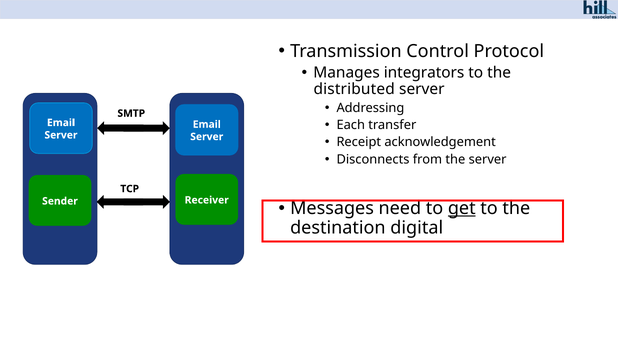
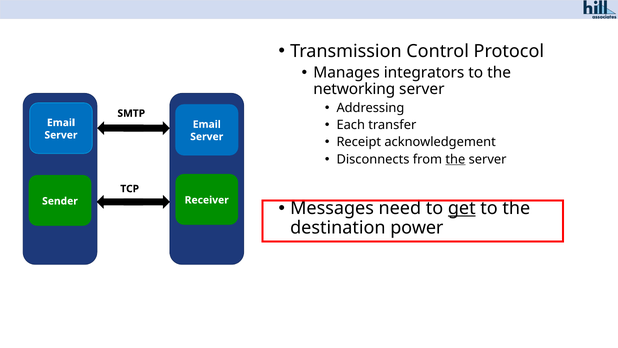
distributed: distributed -> networking (354, 89)
the underline: none -> present (455, 159)
digital: digital -> power (417, 228)
